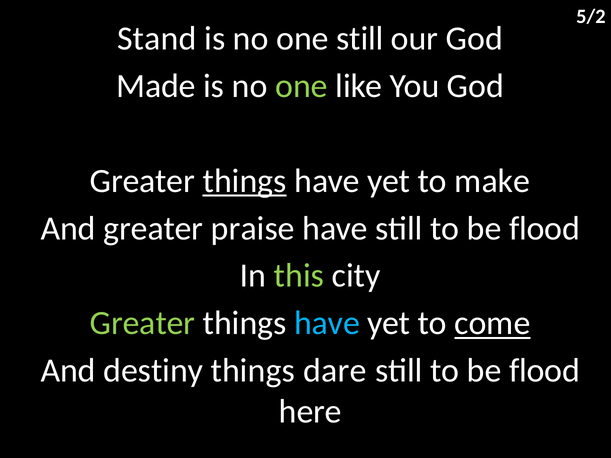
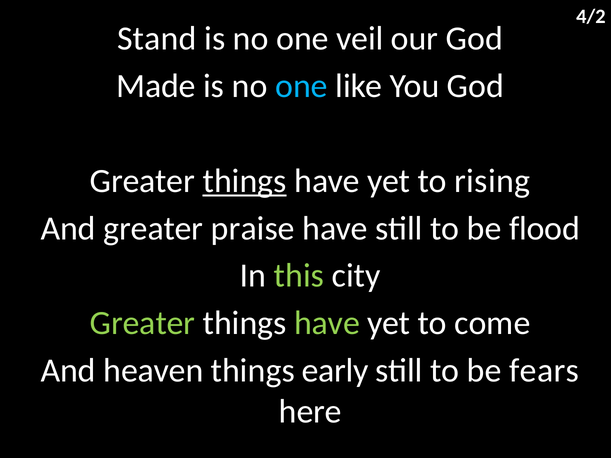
5/2: 5/2 -> 4/2 (591, 17)
one still: still -> veil (360, 38)
one colour: light green -> light blue (301, 86)
make: make -> rising (492, 181)
have colour: light blue -> light green (327, 323)
come underline: present -> none (492, 323)
destiny: destiny -> heaven (153, 371)
dare: dare -> early (335, 371)
flood: flood -> fears (544, 371)
